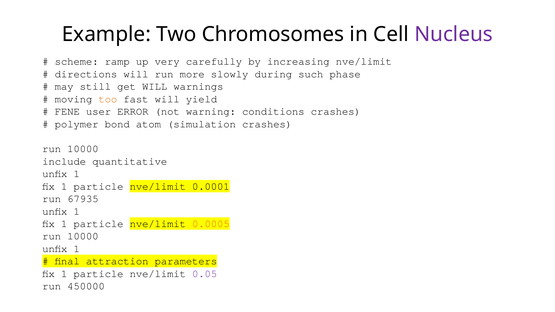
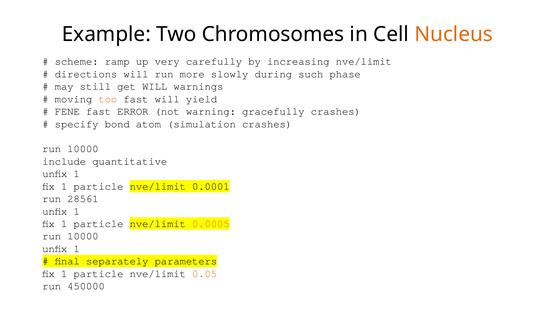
Nucleus colour: purple -> orange (454, 34)
FENE user: user -> fast (99, 111)
conditions: conditions -> gracefully (273, 111)
polymer: polymer -> specify (77, 124)
67935: 67935 -> 28561 (83, 199)
attraction: attraction -> separately (117, 261)
0.05 colour: purple -> orange (205, 274)
